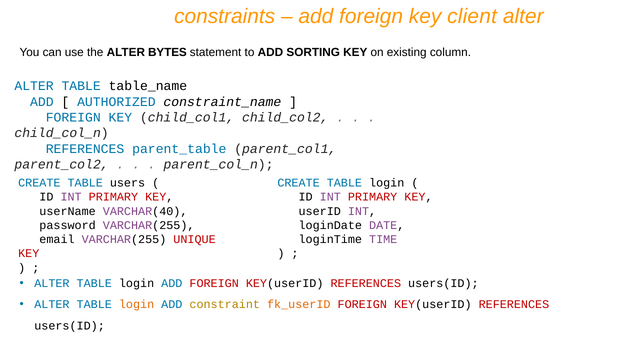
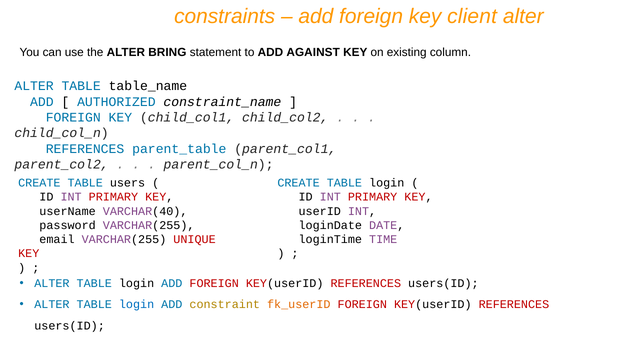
BYTES: BYTES -> BRING (167, 52)
SORTING: SORTING -> AGAINST (313, 52)
login colour: orange -> blue (137, 304)
